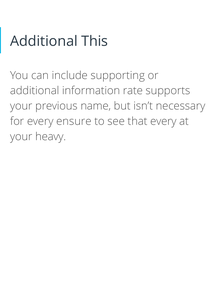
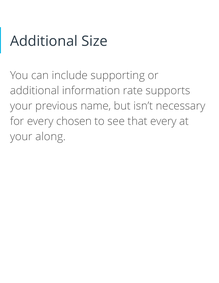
This: This -> Size (95, 41)
ensure: ensure -> chosen (74, 121)
heavy: heavy -> along (51, 137)
